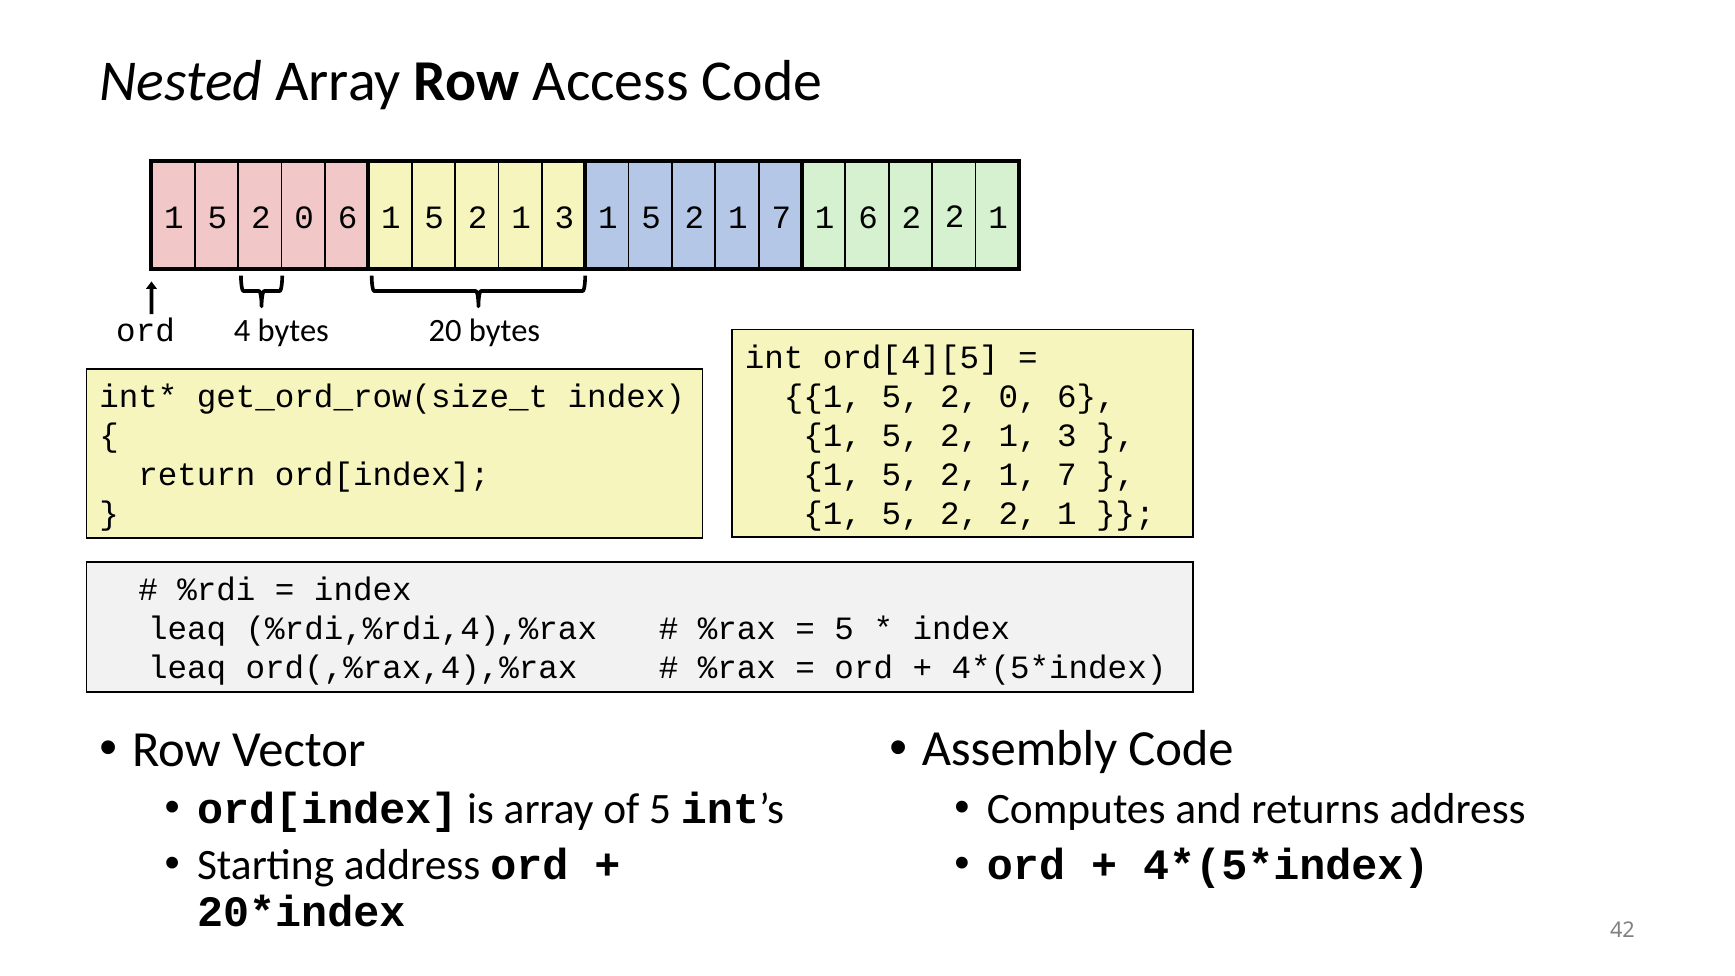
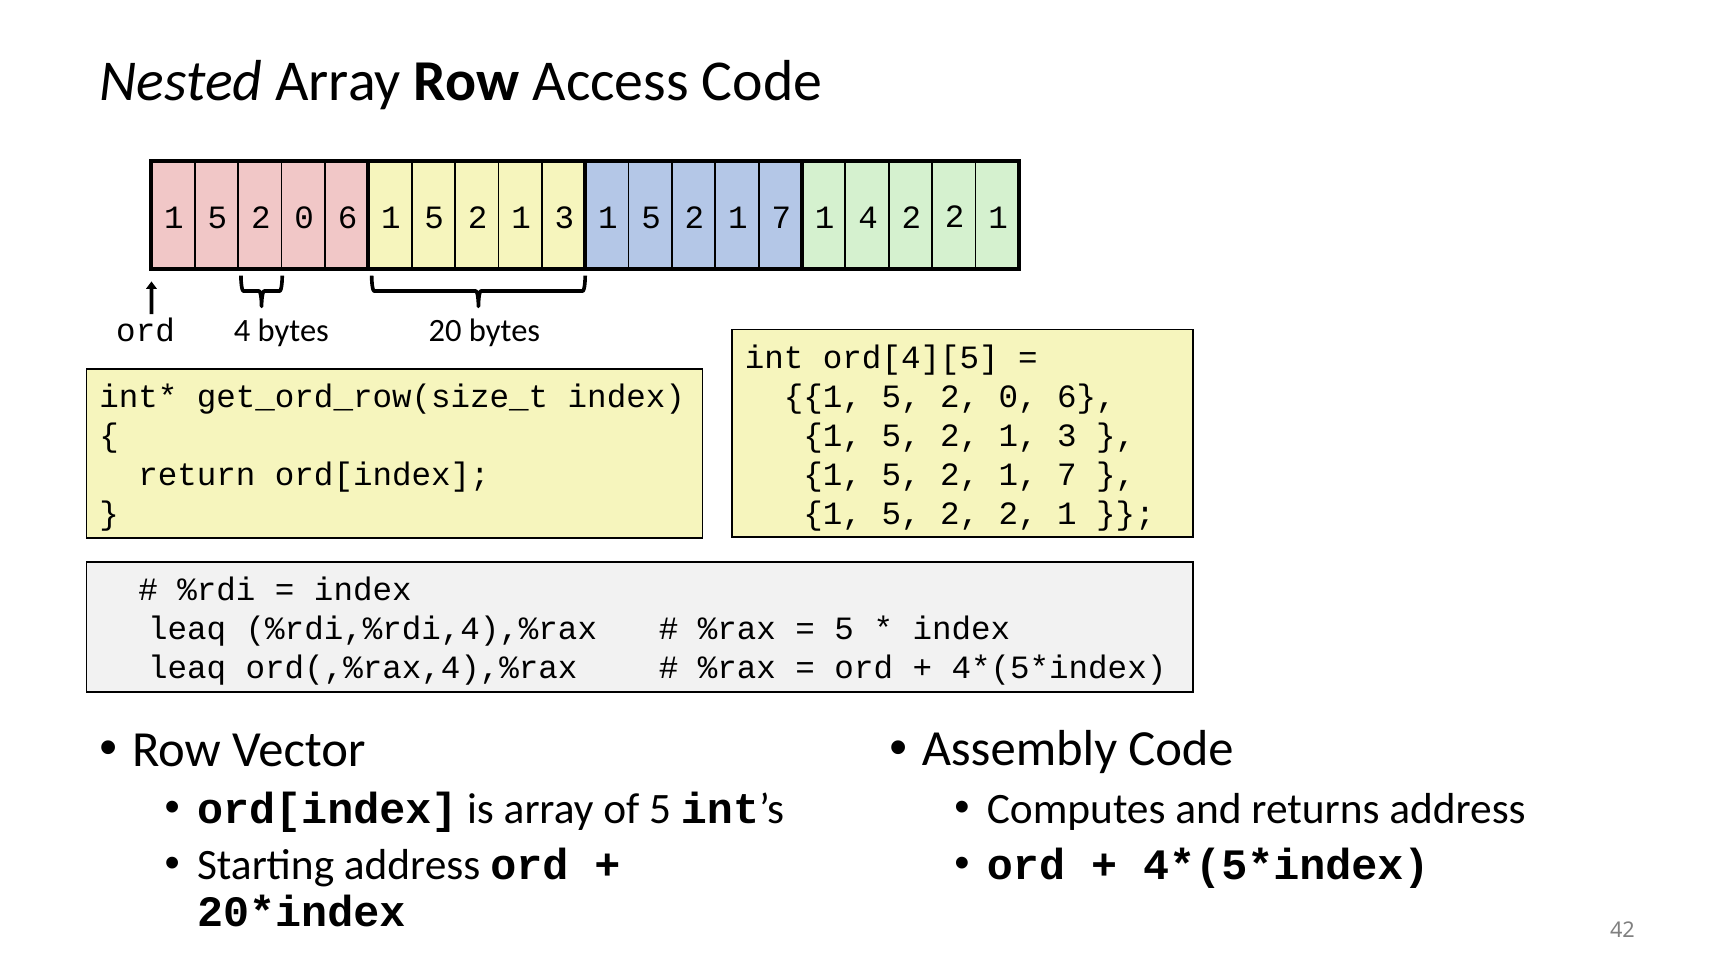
7 1 6: 6 -> 4 (868, 217)
